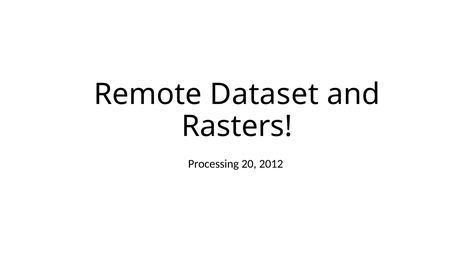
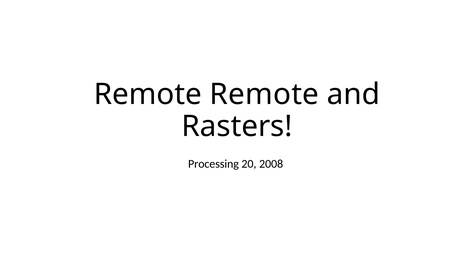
Remote Dataset: Dataset -> Remote (264, 94)
2012: 2012 -> 2008 (271, 164)
